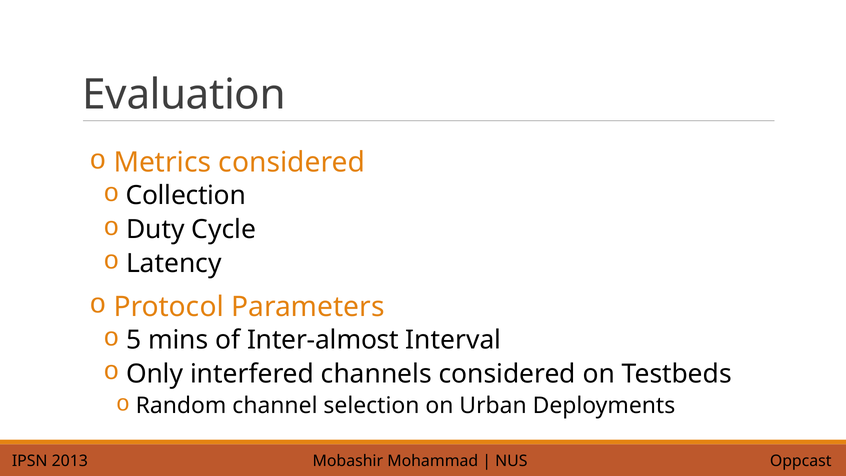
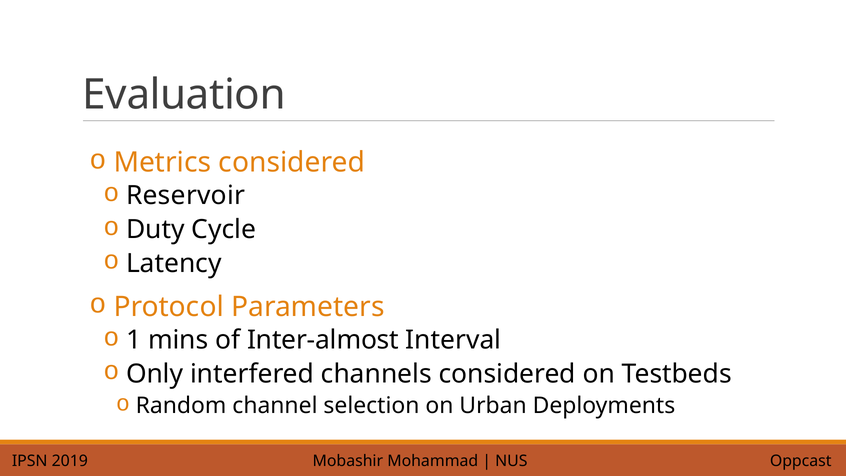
Collection: Collection -> Reservoir (186, 196)
5: 5 -> 1 (134, 340)
2013: 2013 -> 2019 (70, 461)
